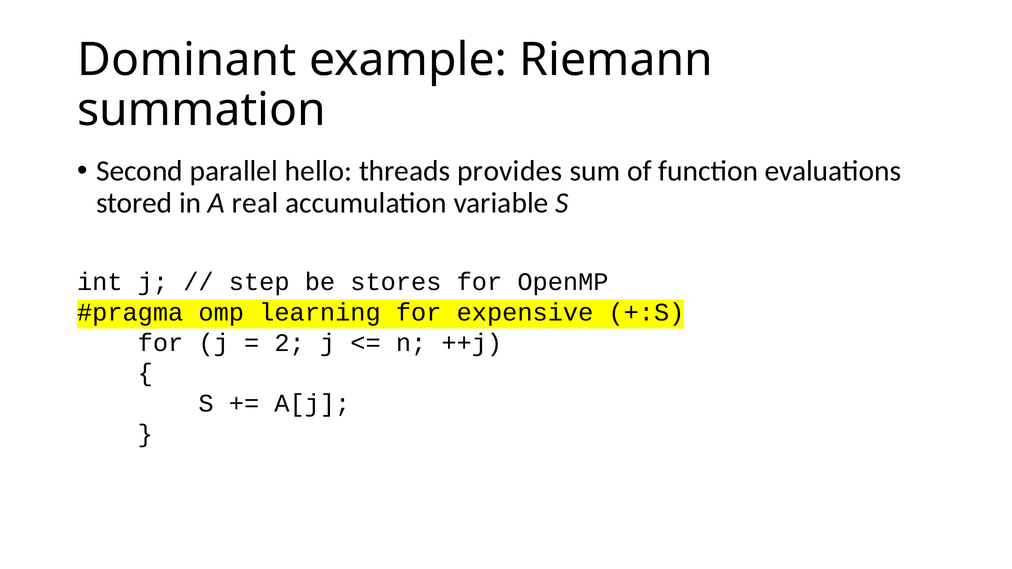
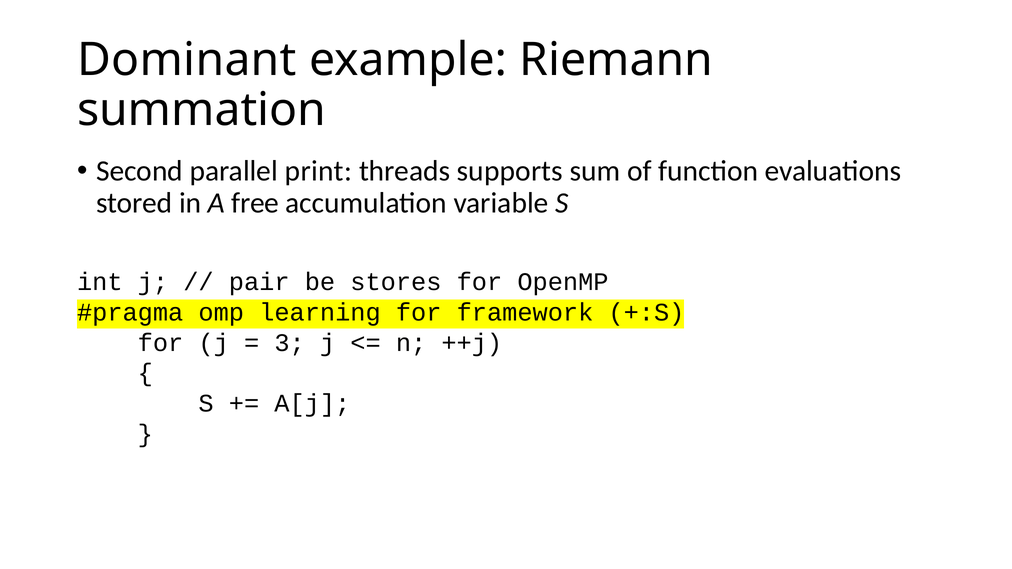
hello: hello -> print (318, 171)
provides: provides -> supports (510, 171)
real: real -> free (255, 203)
step: step -> pair (259, 282)
expensive: expensive -> framework (525, 313)
2: 2 -> 3 (290, 343)
